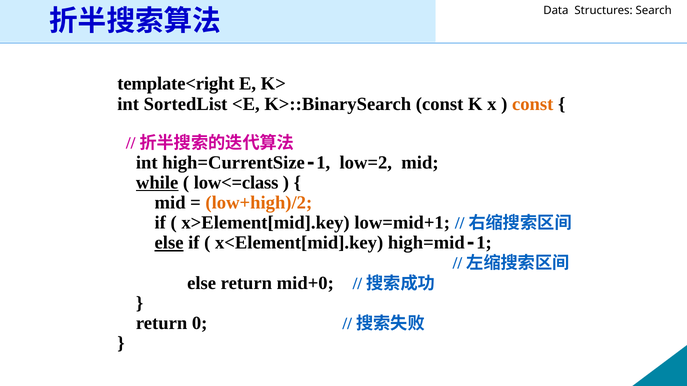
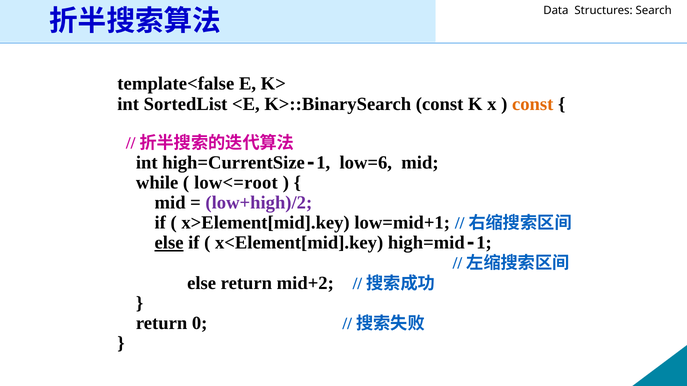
template<right: template<right -> template<false (176, 84)
low=2: low=2 -> low=6 (366, 163)
while underline: present -> none (157, 183)
low<=class: low<=class -> low<=root (236, 183)
low+high)/2 colour: orange -> purple (259, 203)
mid+0: mid+0 -> mid+2 (305, 283)
